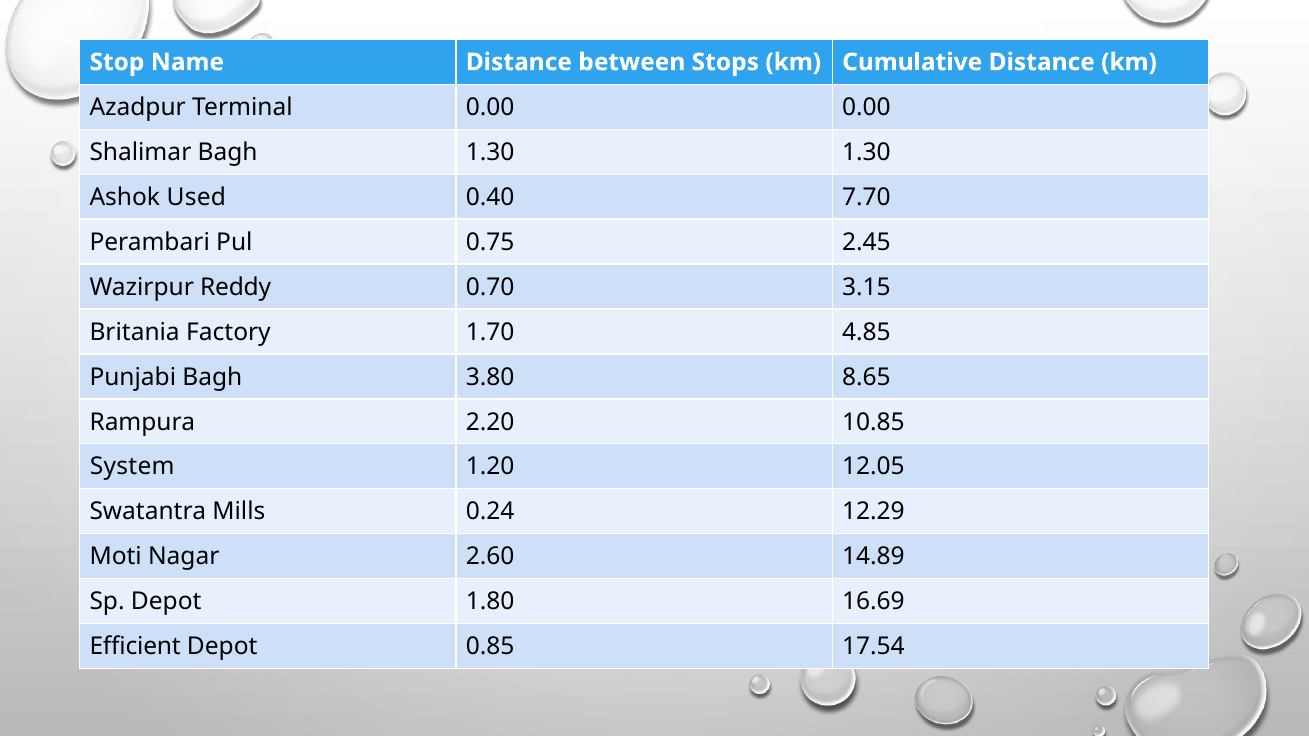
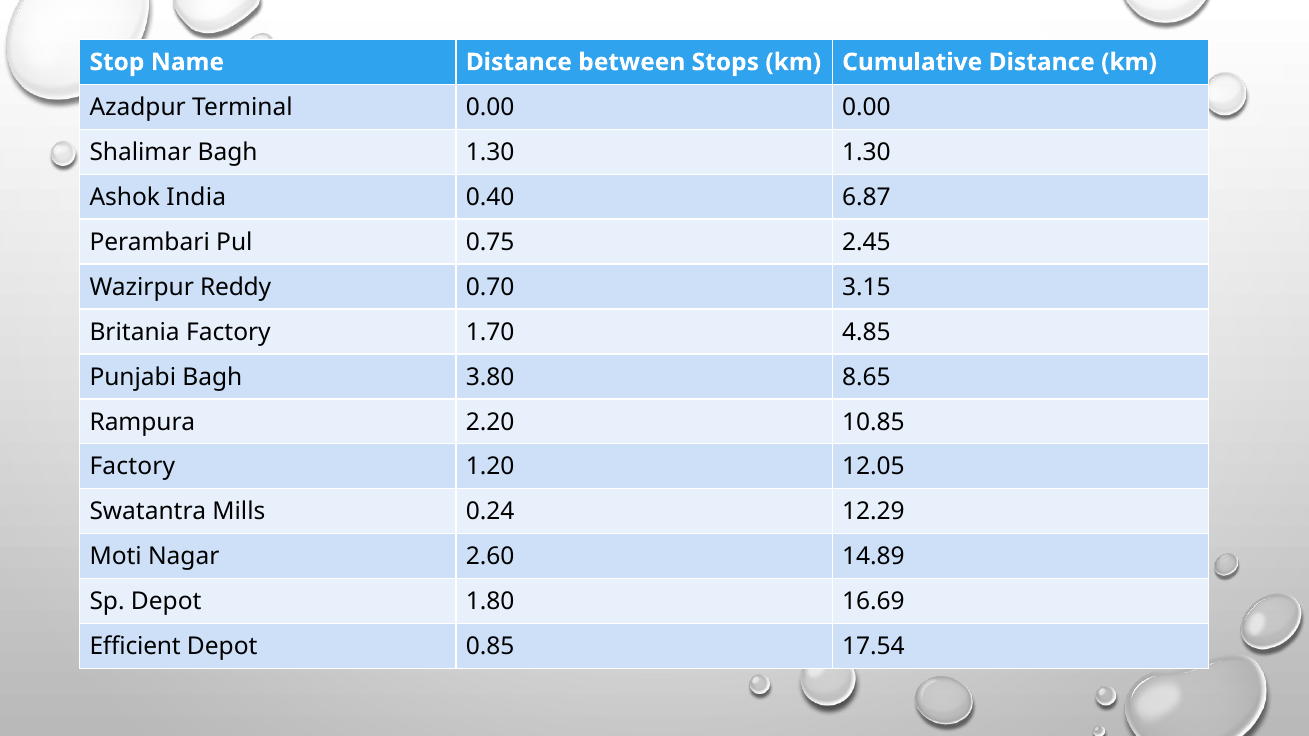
Used: Used -> India (196, 197)
7.70: 7.70 -> 6.87 (866, 197)
System: System -> Factory (132, 467)
